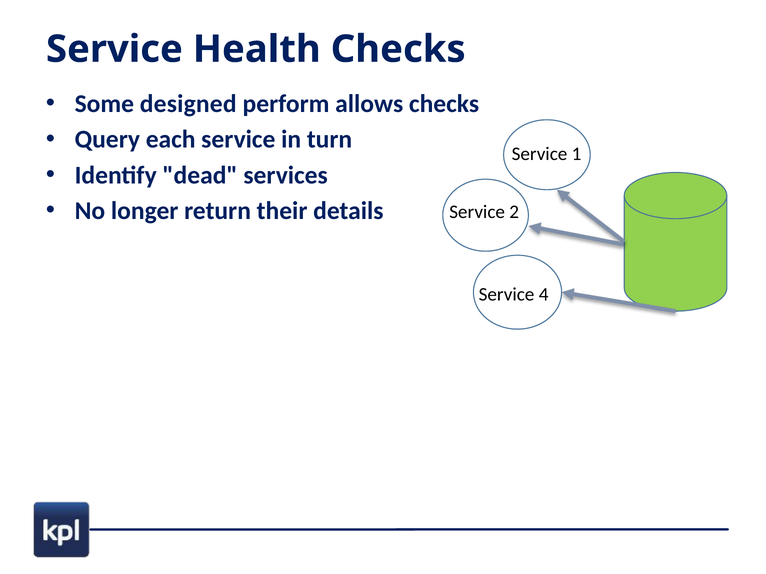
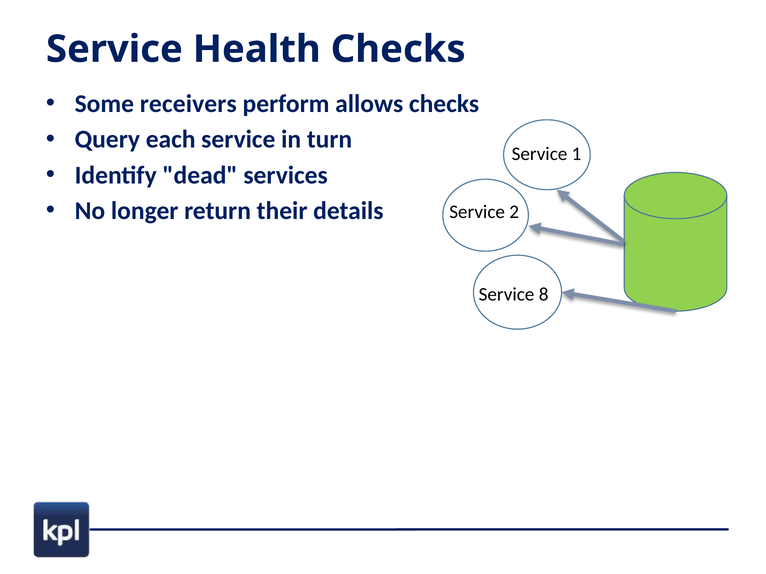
designed: designed -> receivers (188, 104)
4: 4 -> 8 (544, 294)
